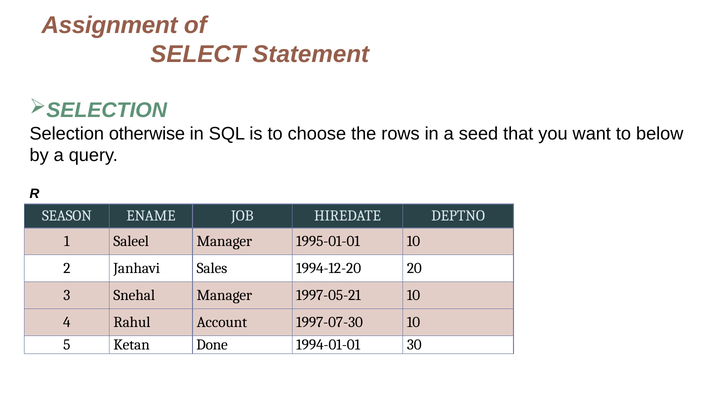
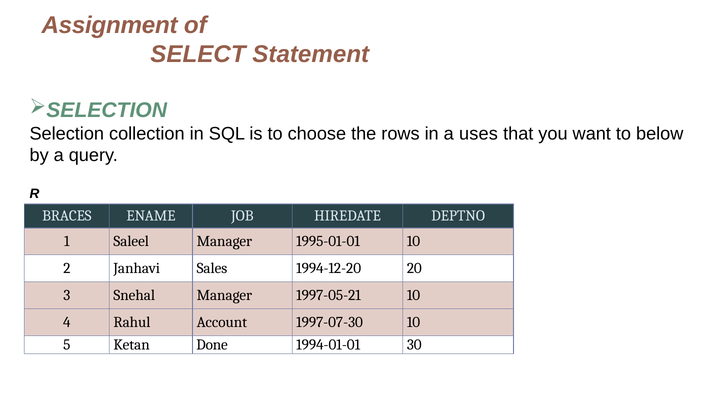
otherwise: otherwise -> collection (147, 134)
seed: seed -> uses (478, 134)
SEASON: SEASON -> BRACES (67, 216)
